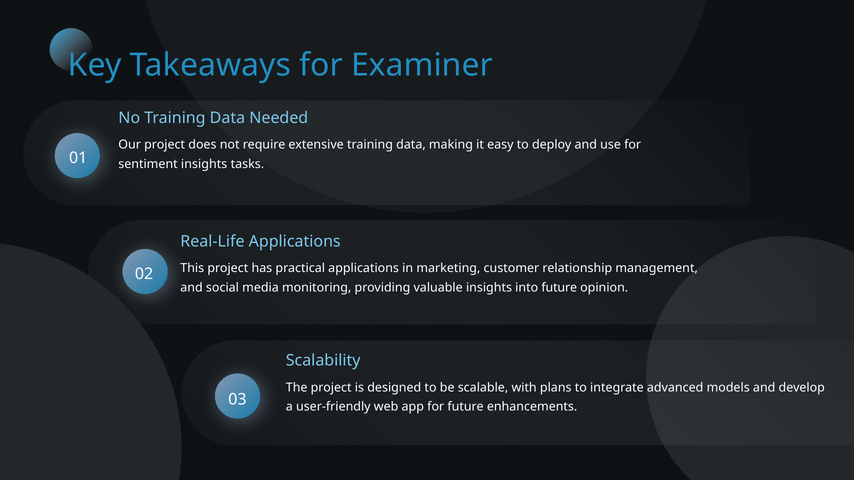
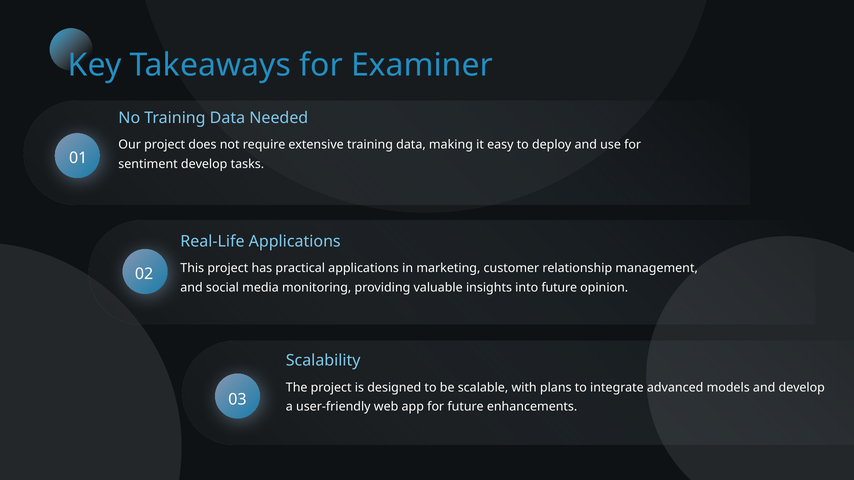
sentiment insights: insights -> develop (204, 164)
